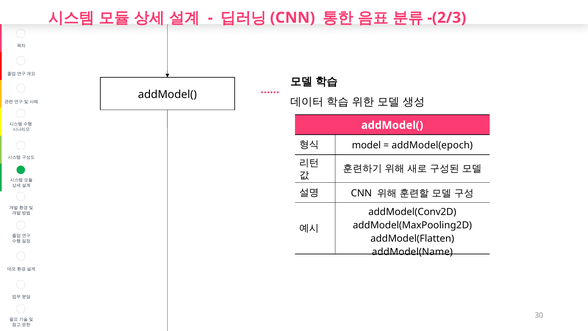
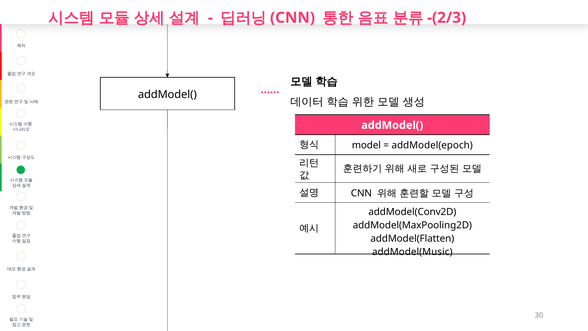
addModel(Name: addModel(Name -> addModel(Music (412, 252)
